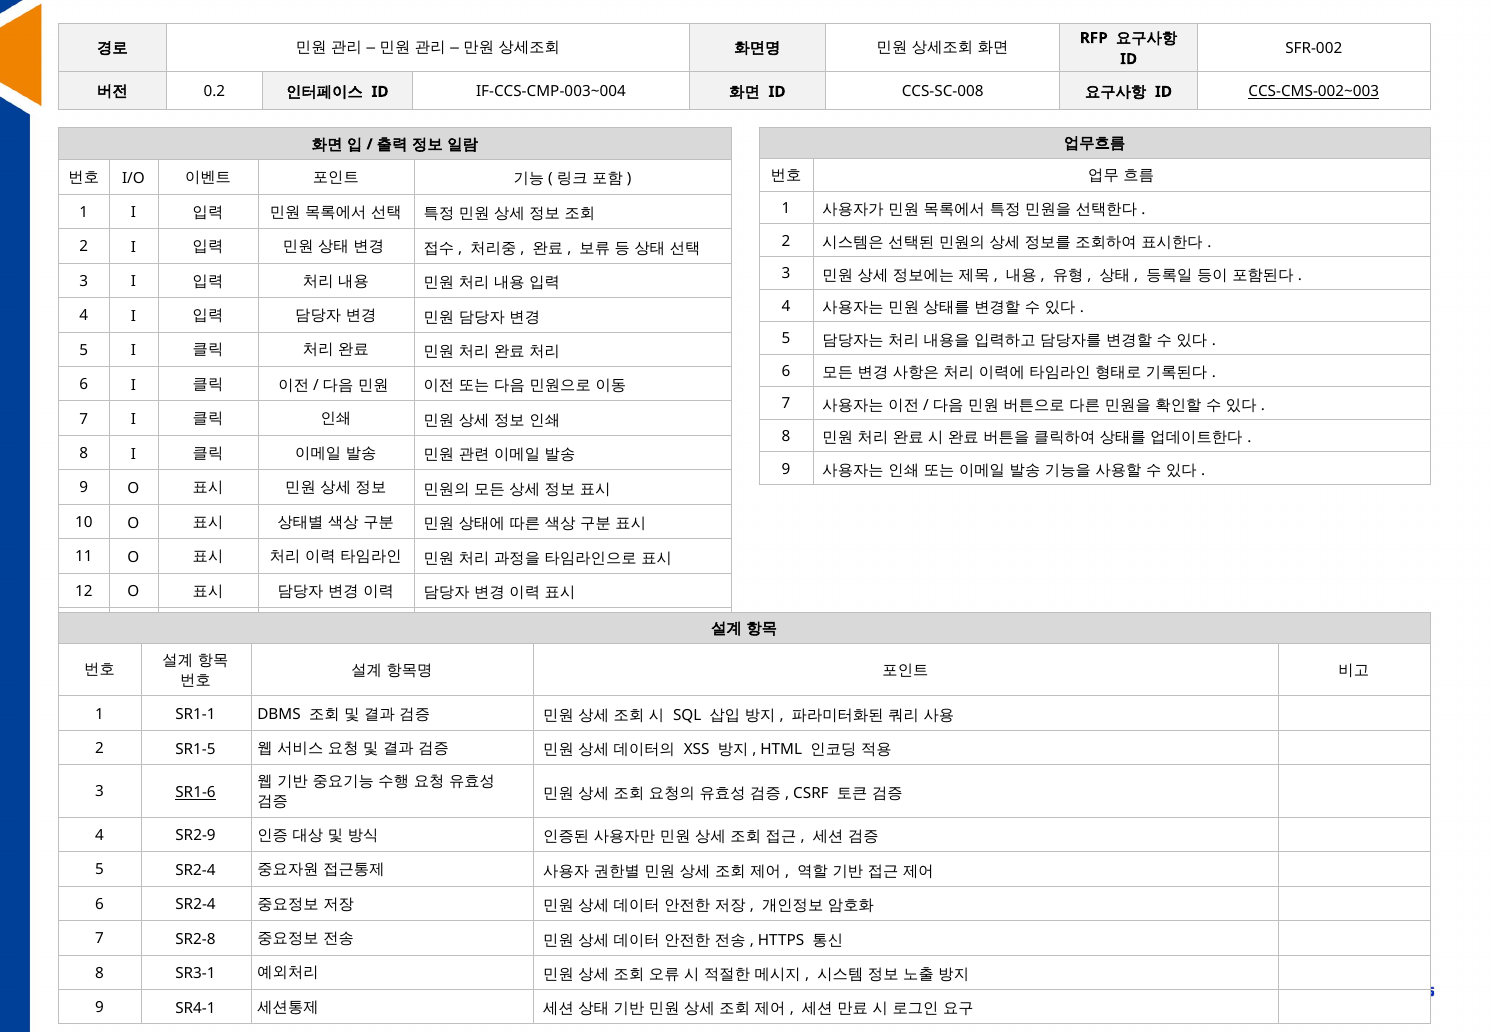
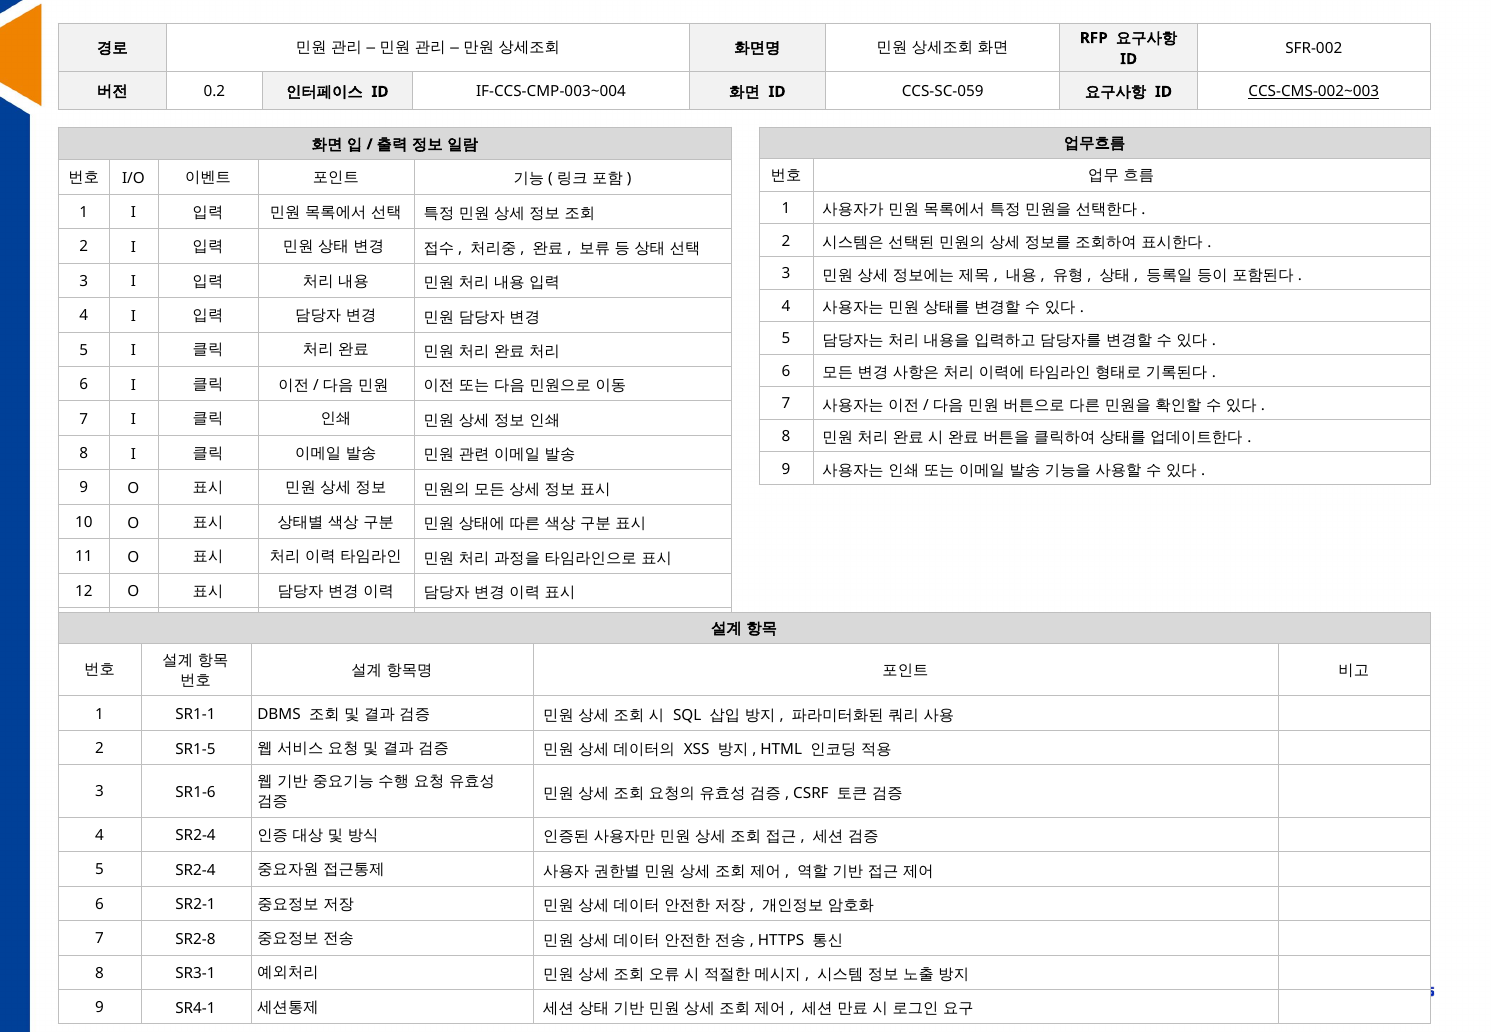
CCS-SC-008: CCS-SC-008 -> CCS-SC-059 (943, 92)
SR1-6 underline: present -> none (196, 793)
4 SR2-9: SR2-9 -> SR2-4 (196, 836)
6 SR2-4: SR2-4 -> SR2-1 (196, 905)
